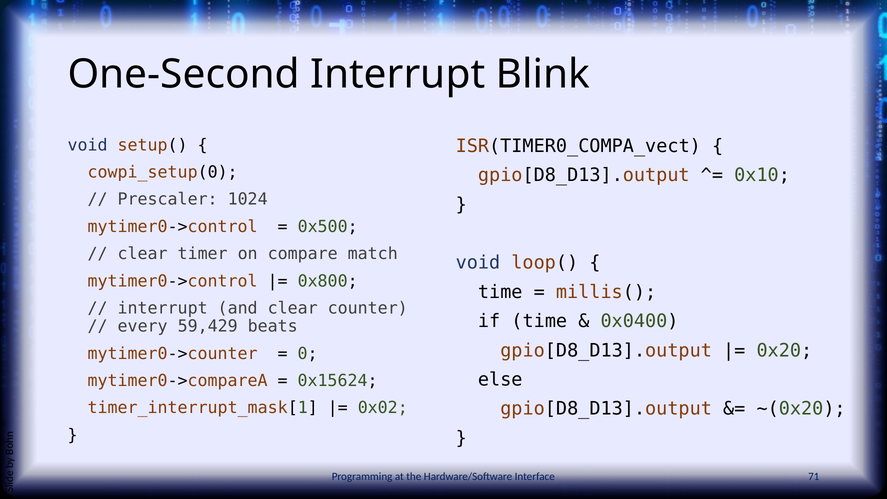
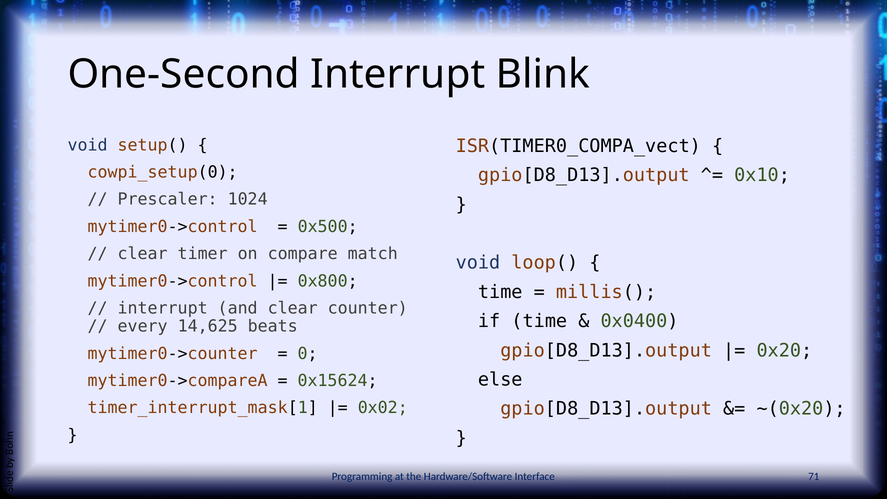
59,429: 59,429 -> 14,625 (208, 326)
